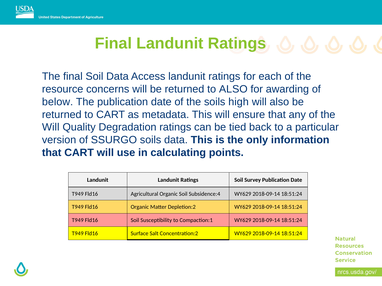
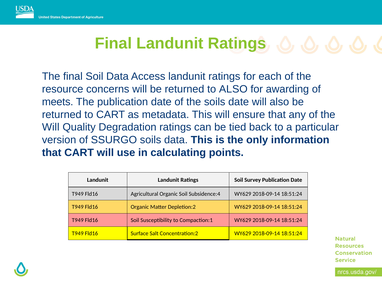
below: below -> meets (58, 102)
soils high: high -> date (239, 102)
